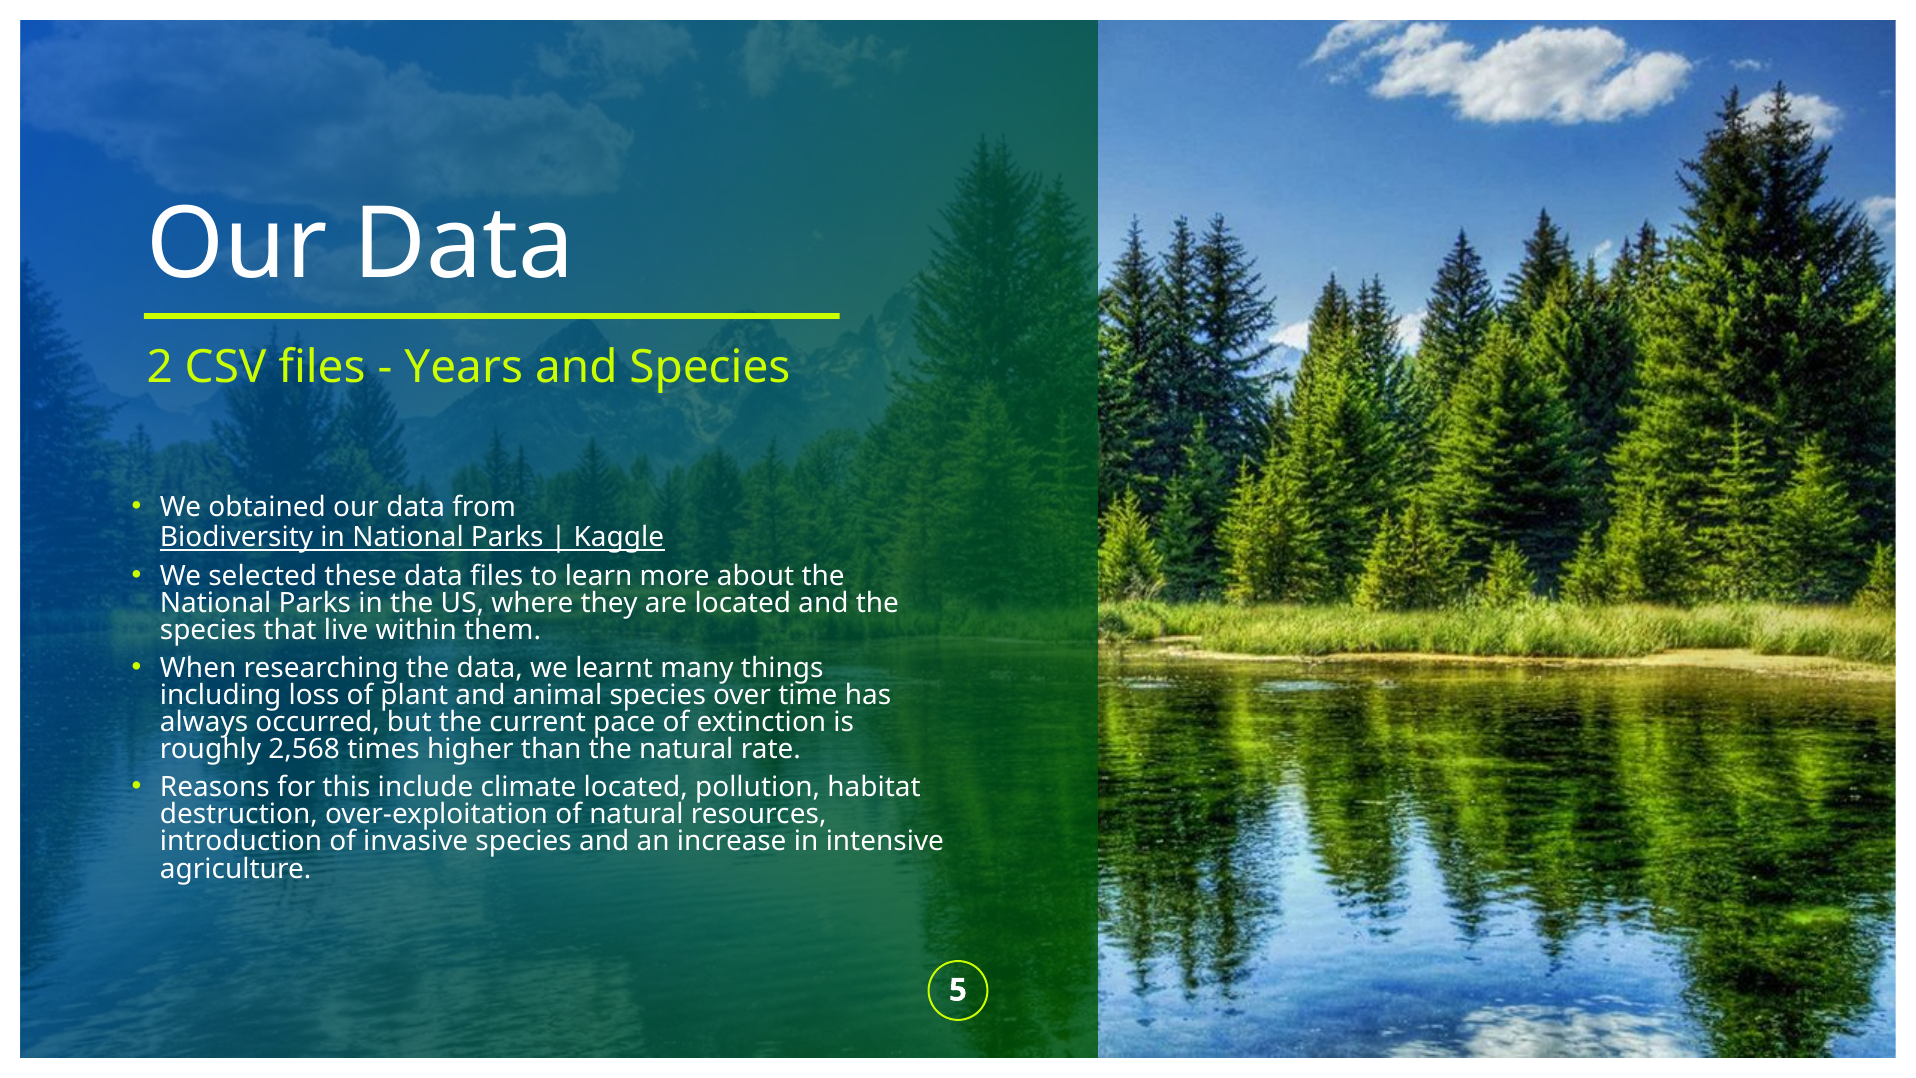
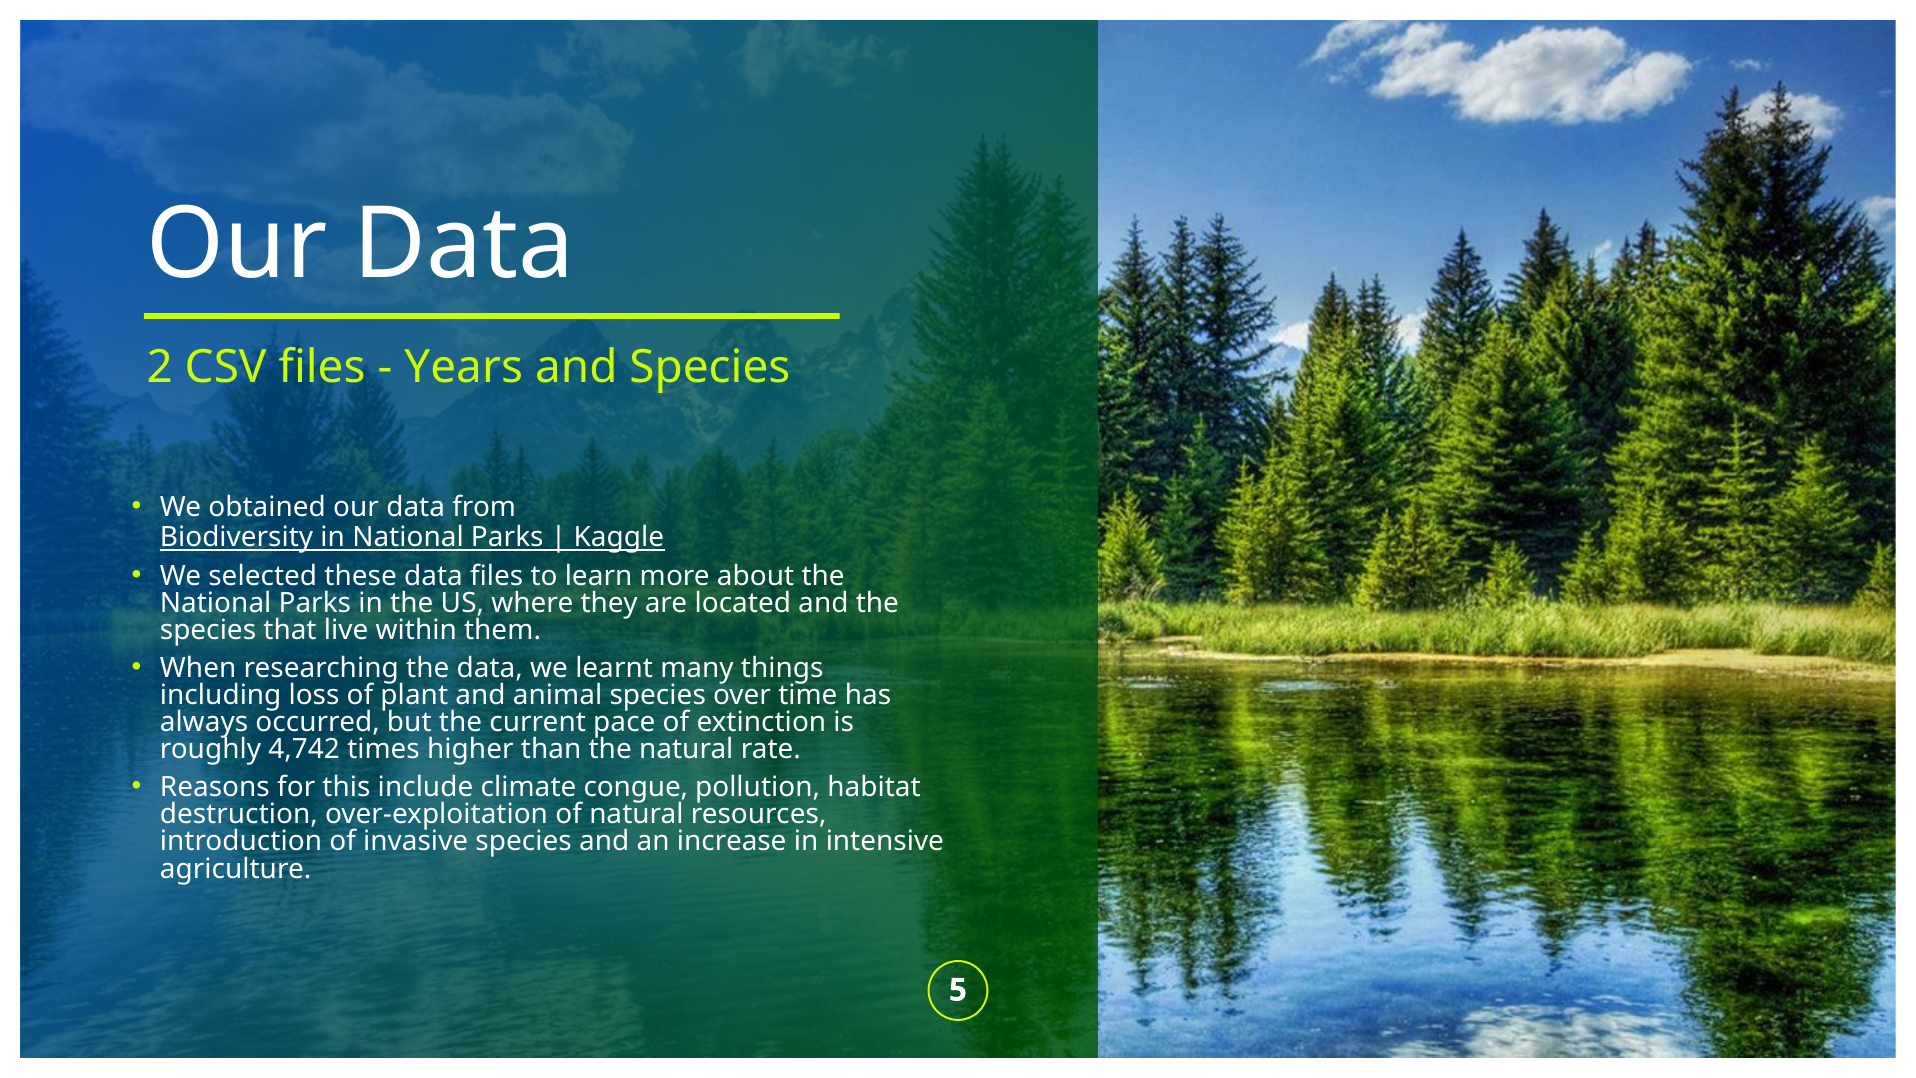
2,568: 2,568 -> 4,742 (304, 749)
climate located: located -> congue (636, 787)
